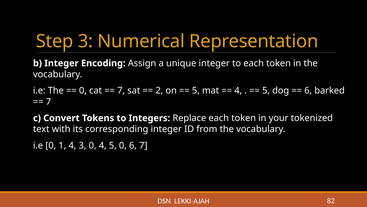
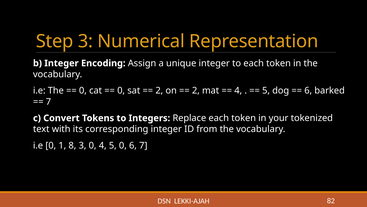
7: 7 -> 0 (121, 90)
5: 5 -> 2 (196, 90)
1 4: 4 -> 8 (72, 145)
